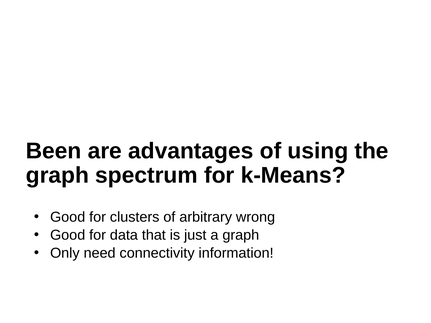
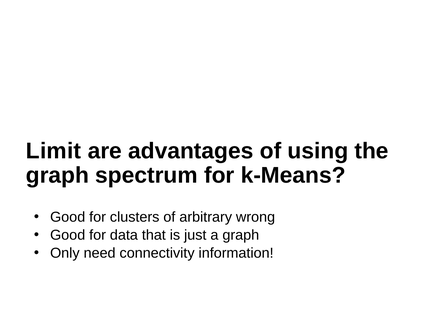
Been: Been -> Limit (54, 151)
